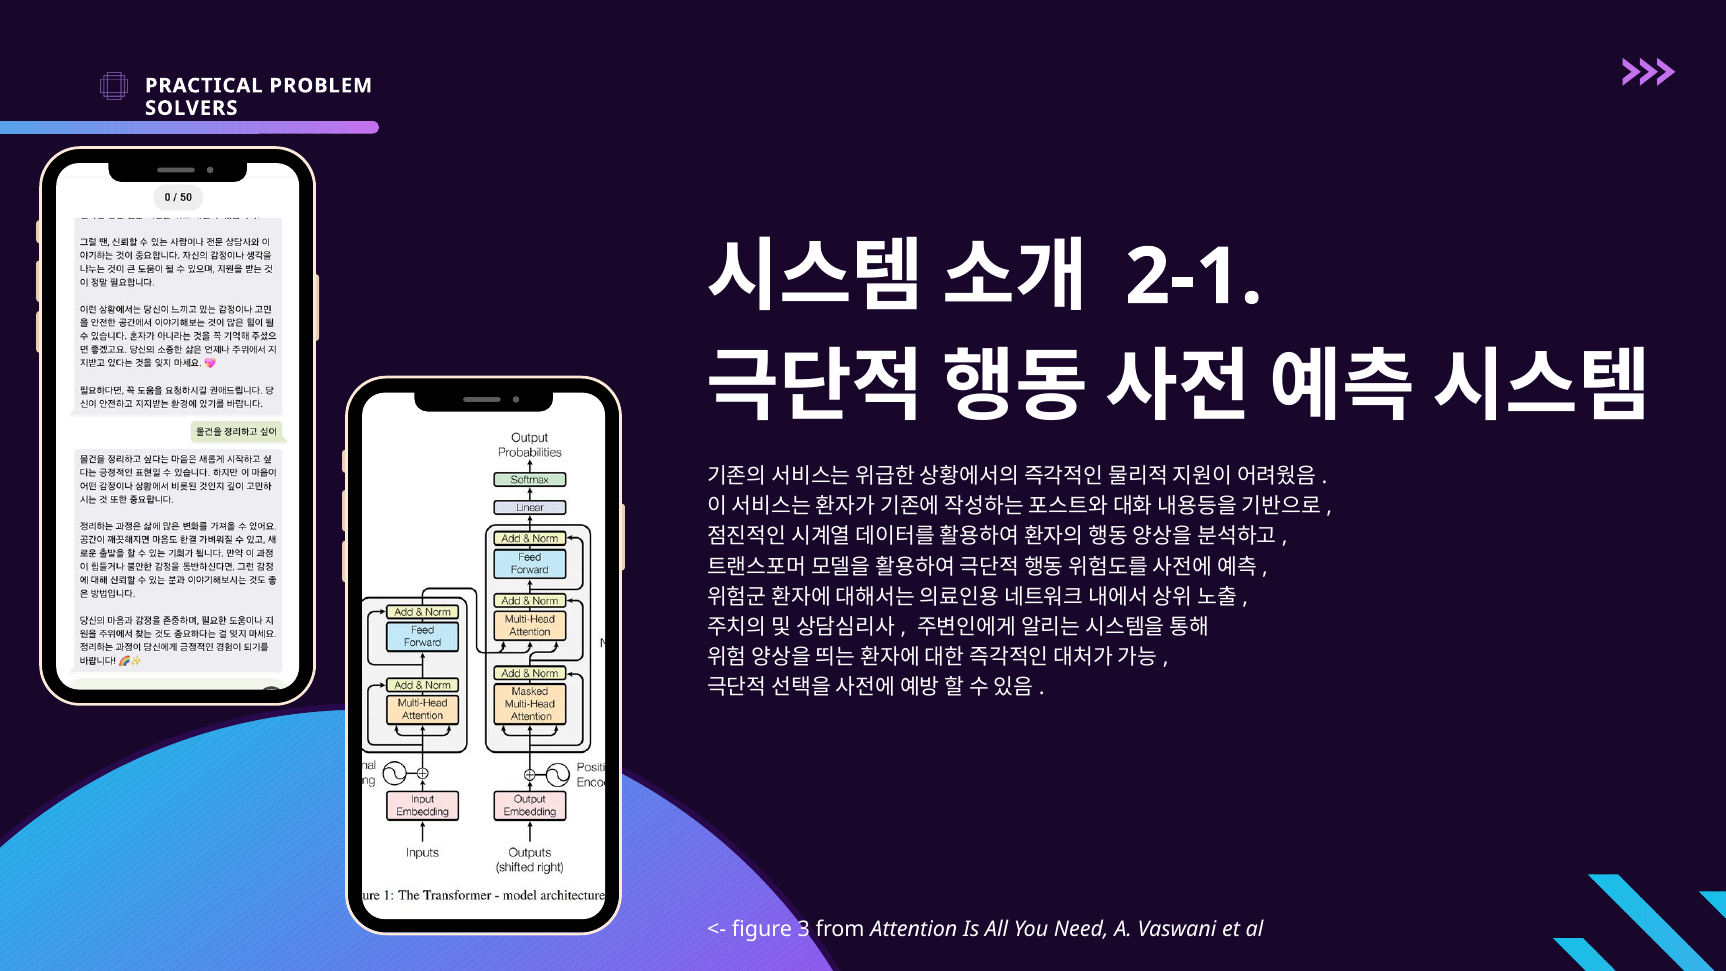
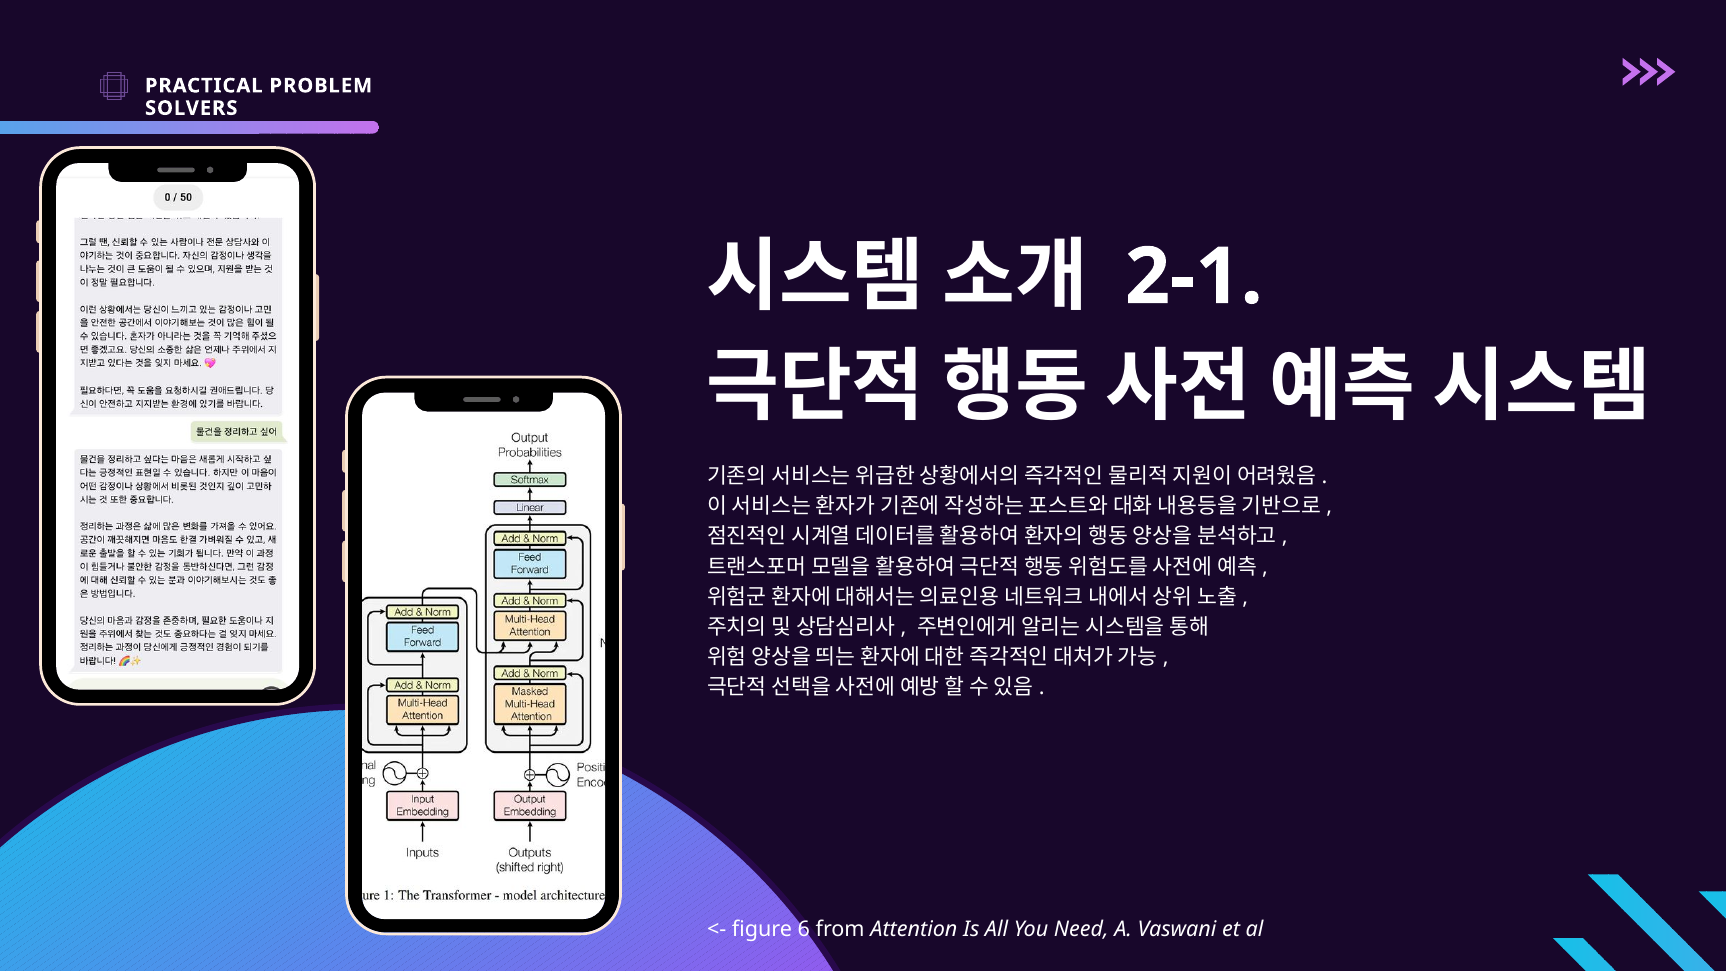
3: 3 -> 6 (804, 929)
